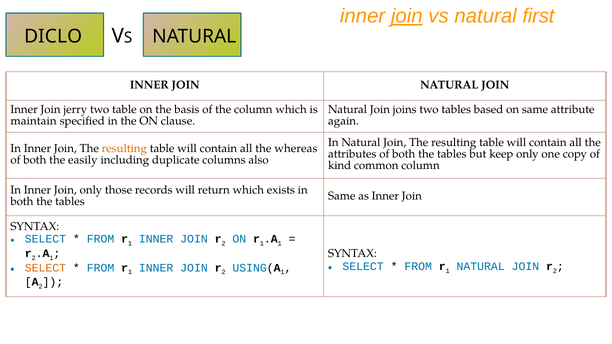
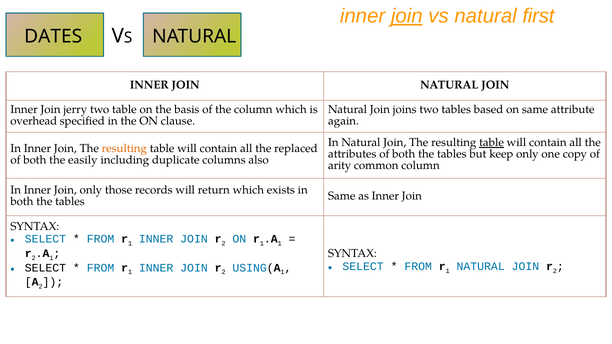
DICLO: DICLO -> DATES (53, 36)
maintain: maintain -> overhead (34, 121)
table underline: none -> present (492, 143)
whereas: whereas -> replaced (296, 148)
kind: kind -> arity (340, 166)
SELECT colour: orange -> black (45, 268)
